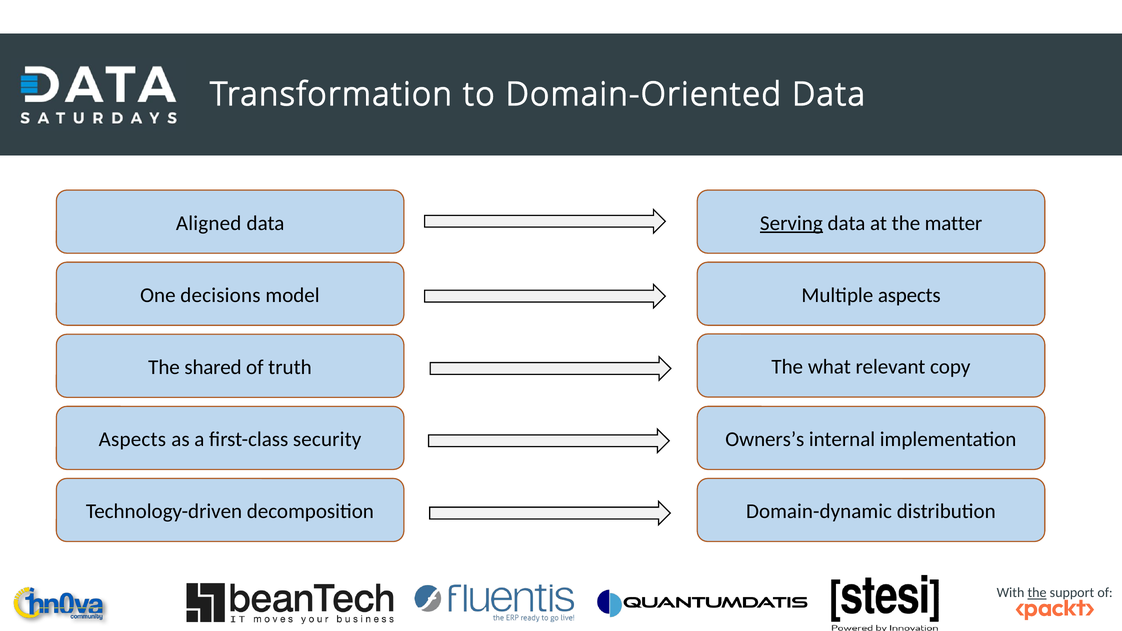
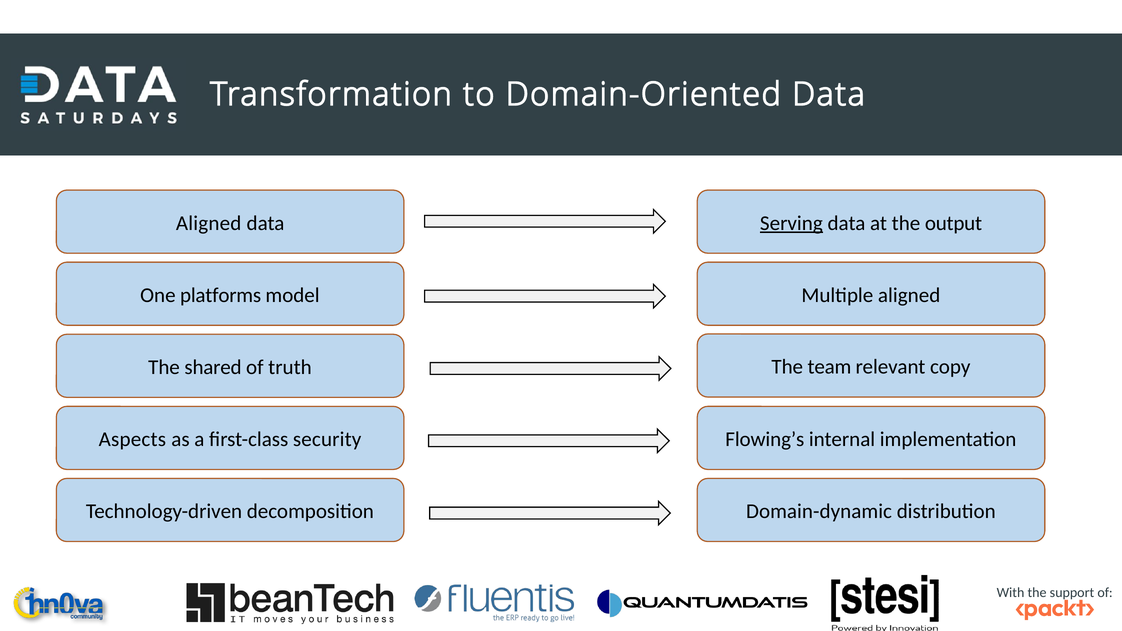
matter: matter -> output (953, 223)
decisions: decisions -> platforms (221, 295)
Multiple aspects: aspects -> aligned (909, 295)
what: what -> team (829, 367)
Owners’s: Owners’s -> Flowing’s (765, 439)
the underline: present -> none (1037, 593)
